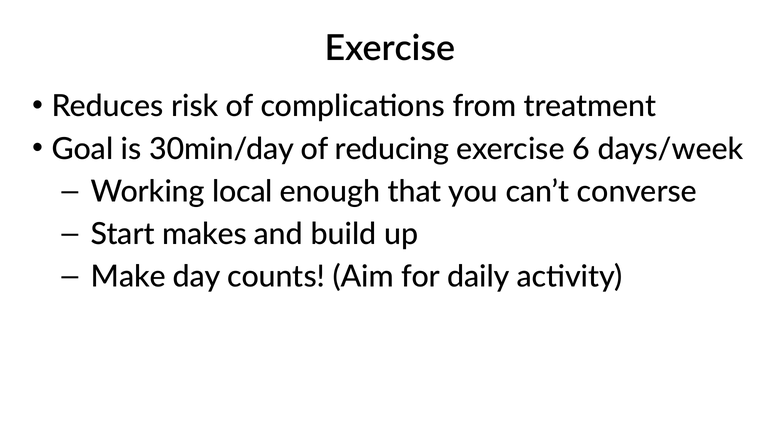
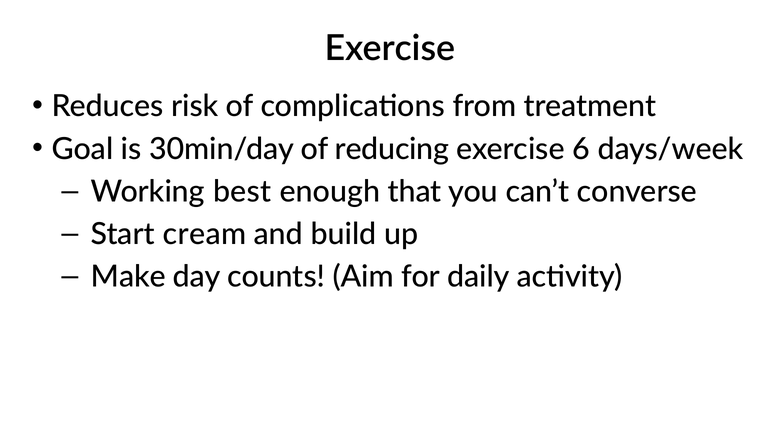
local: local -> best (242, 192)
makes: makes -> cream (205, 234)
